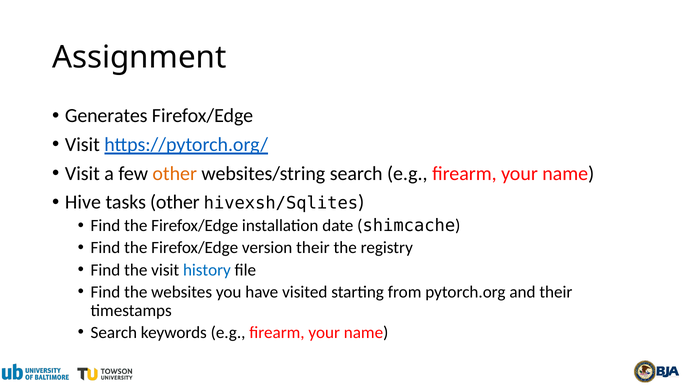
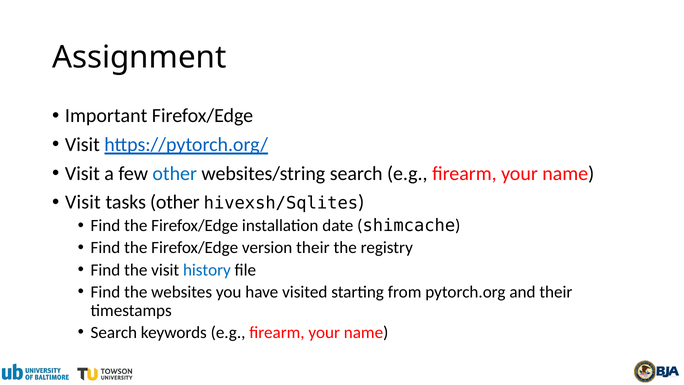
Generates: Generates -> Important (106, 116)
other colour: orange -> blue (175, 173)
Hive: Hive -> Visit (83, 202)
